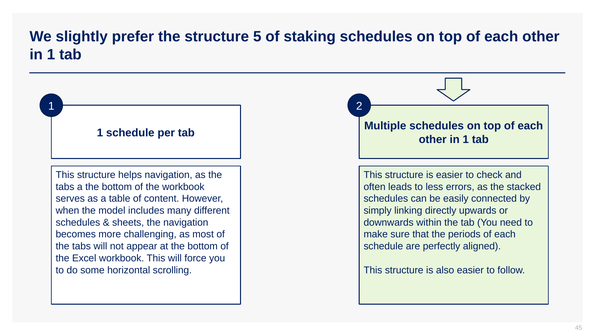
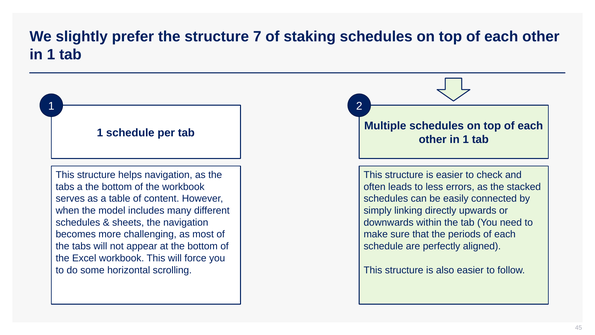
5: 5 -> 7 (257, 37)
